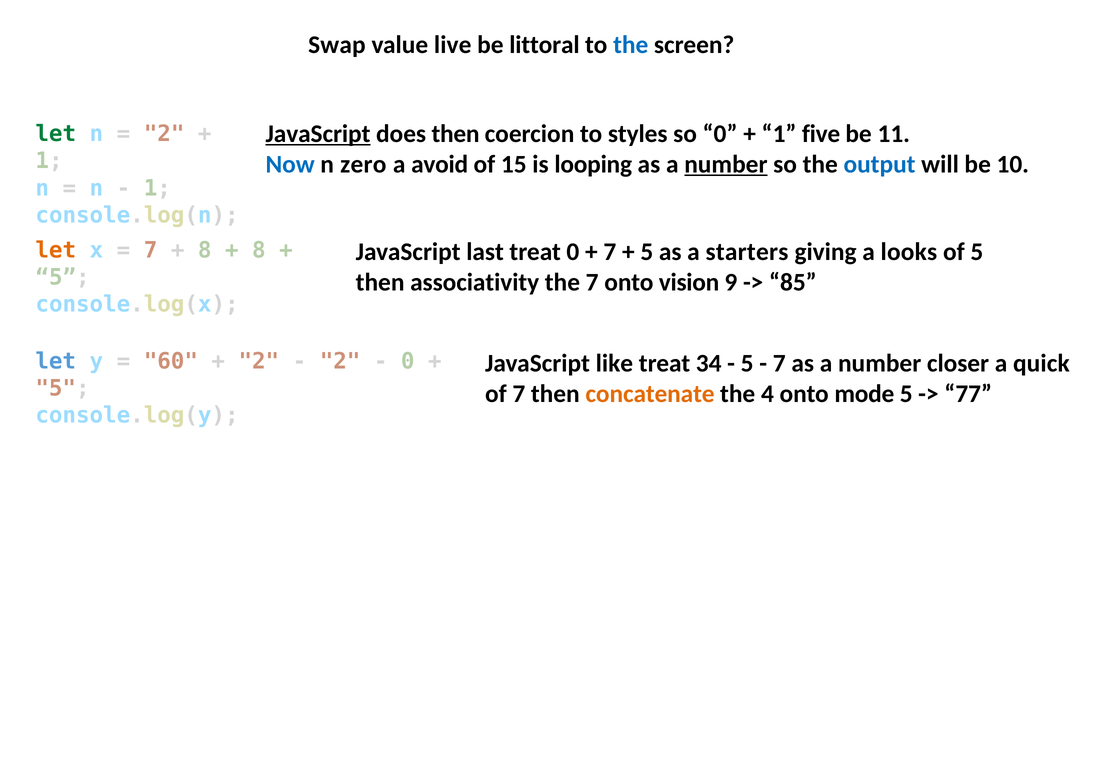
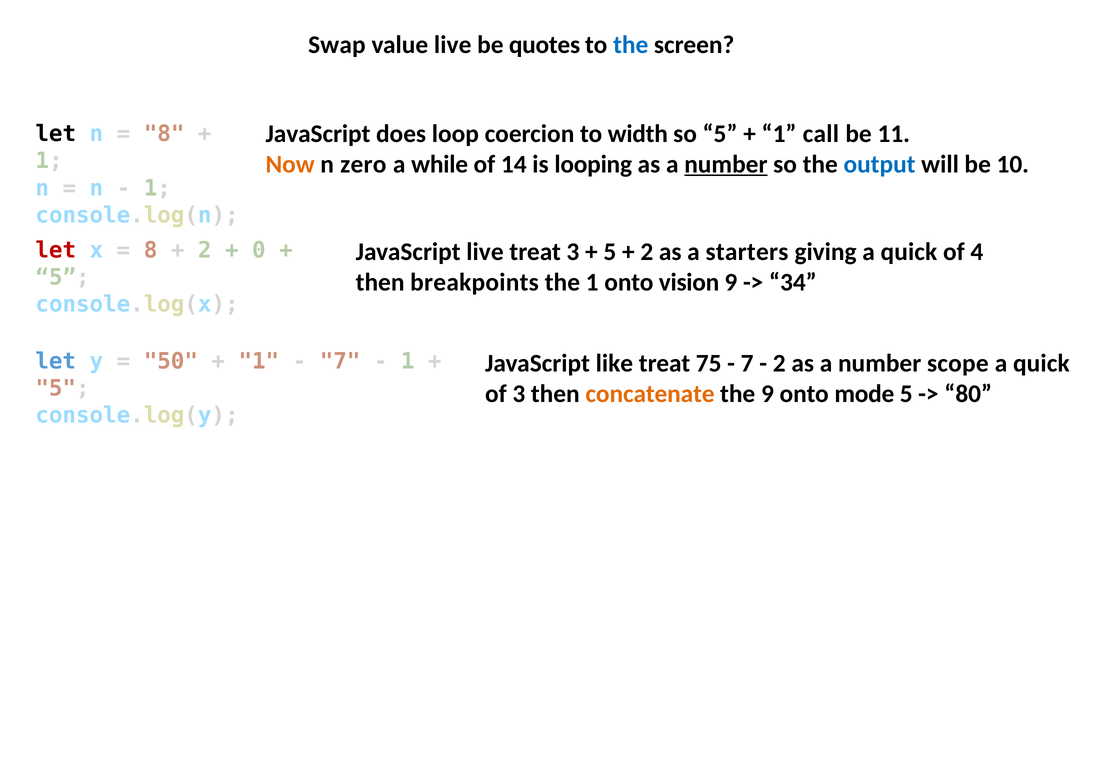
littoral: littoral -> quotes (544, 45)
JavaScript underline: present -> none (318, 134)
does then: then -> loop (455, 134)
styles: styles -> width (638, 134)
so 0: 0 -> 5 (720, 134)
five: five -> call (821, 134)
let colour: green -> black (56, 134)
2: 2 -> 8 (164, 134)
Now colour: blue -> orange (290, 164)
avoid: avoid -> while (440, 164)
15: 15 -> 14 (514, 164)
let colour: orange -> red (56, 250)
7: 7 -> 8 (151, 250)
8: 8 -> 2 (205, 250)
8: 8 -> 0 (259, 250)
JavaScript last: last -> live (485, 252)
treat 0: 0 -> 3 (573, 252)
7: 7 -> 5 (610, 252)
5: 5 -> 2 (647, 252)
giving a looks: looks -> quick (909, 252)
of 5: 5 -> 4 (977, 252)
associativity: associativity -> breakpoints (475, 282)
the 7: 7 -> 1 (592, 282)
85: 85 -> 34 (793, 282)
60: 60 -> 50 (171, 361)
2: 2 -> 1 (259, 361)
2: 2 -> 7 (340, 361)
0: 0 -> 1 (408, 361)
34: 34 -> 75 (709, 363)
5: 5 -> 7 (747, 363)
7: 7 -> 2 (779, 363)
closer: closer -> scope (958, 363)
of 7: 7 -> 3 (519, 394)
the 4: 4 -> 9 (767, 394)
77: 77 -> 80 (968, 394)
